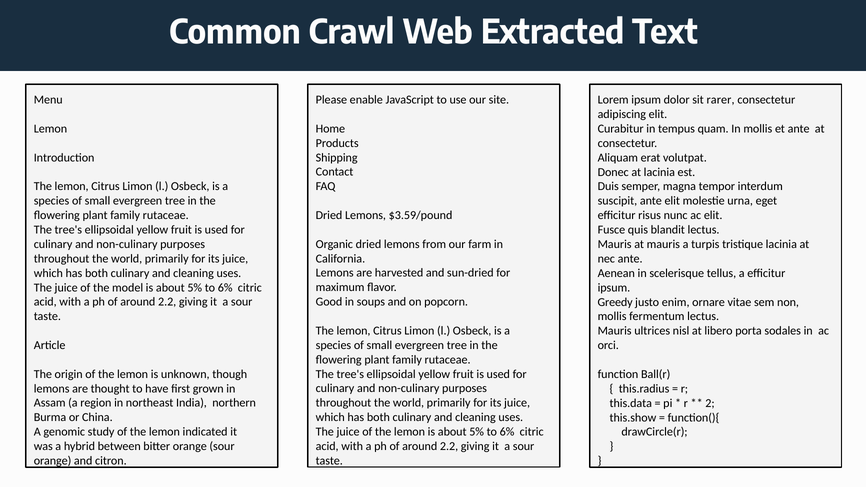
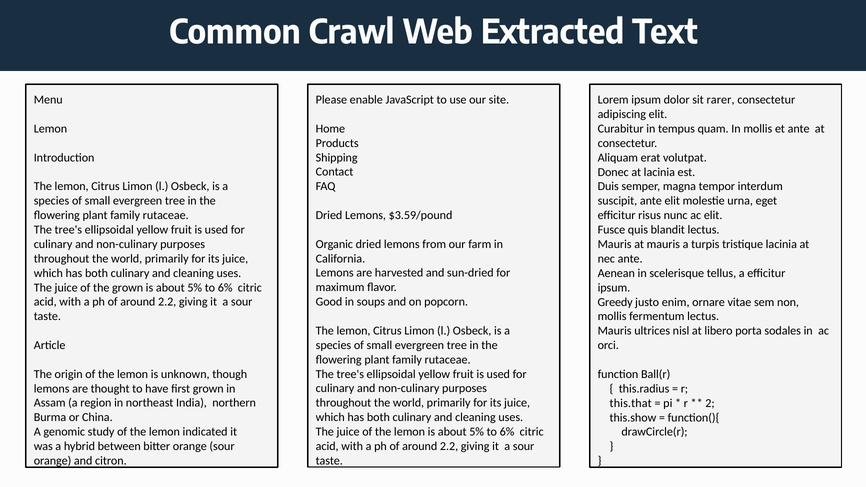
the model: model -> grown (128, 288)
this.data: this.data -> this.that (631, 403)
